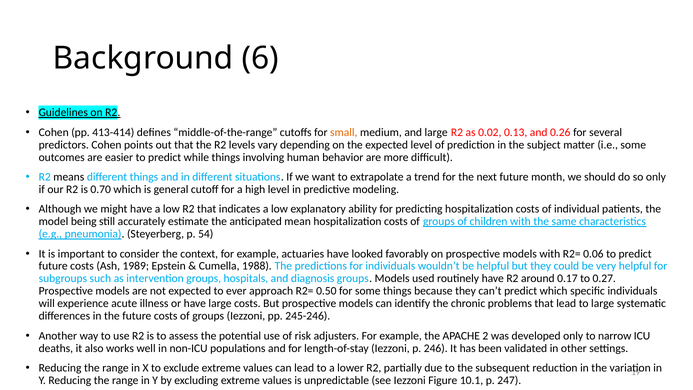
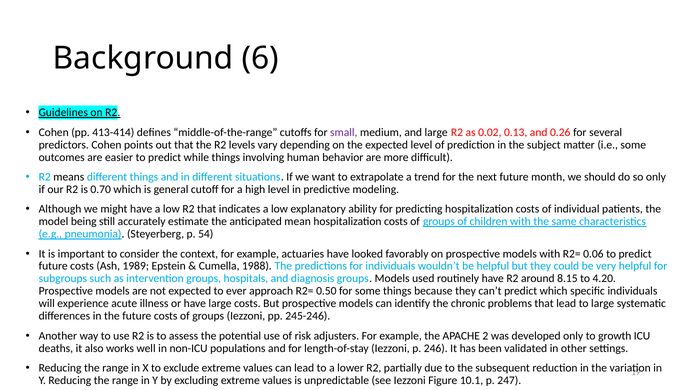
small colour: orange -> purple (344, 132)
0.17: 0.17 -> 8.15 (567, 278)
0.27: 0.27 -> 4.20 (604, 278)
narrow: narrow -> growth (615, 336)
